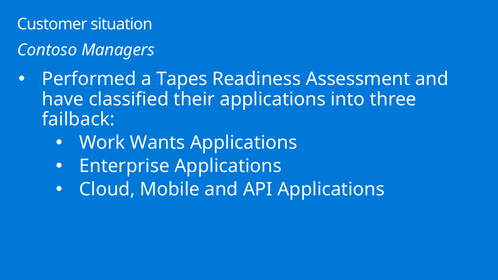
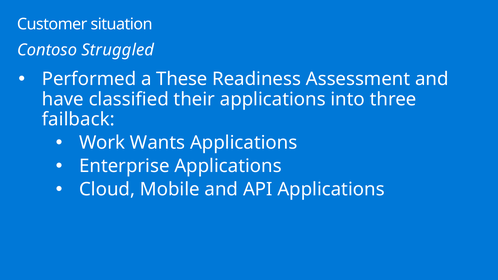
Managers: Managers -> Struggled (118, 50)
Tapes: Tapes -> These (182, 79)
